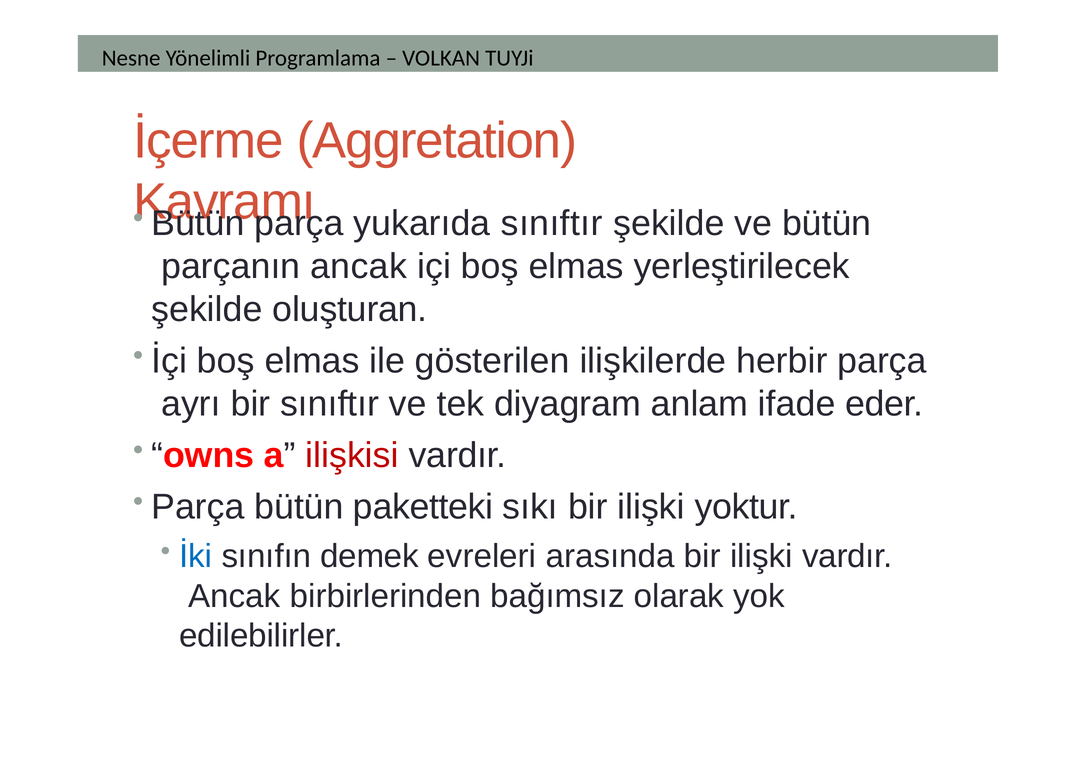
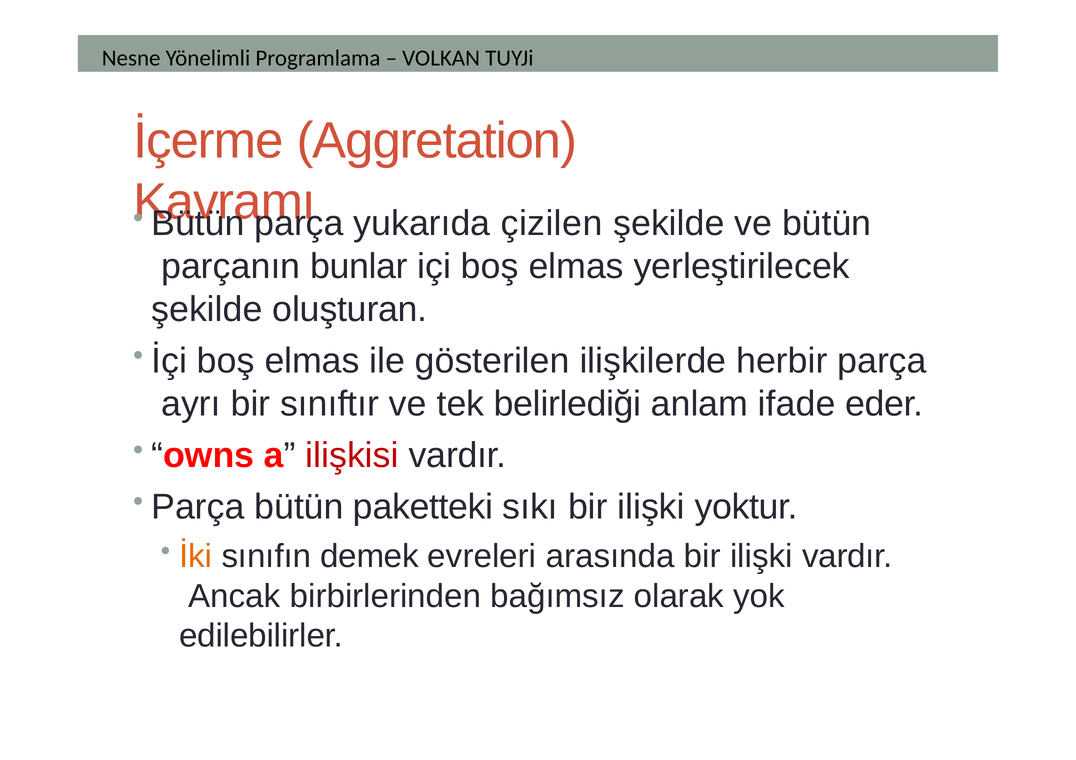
yukarıda sınıftır: sınıftır -> çizilen (552, 224)
parçanın ancak: ancak -> bunlar (359, 267)
diyagram: diyagram -> belirlediği (568, 404)
İki colour: blue -> orange (196, 556)
